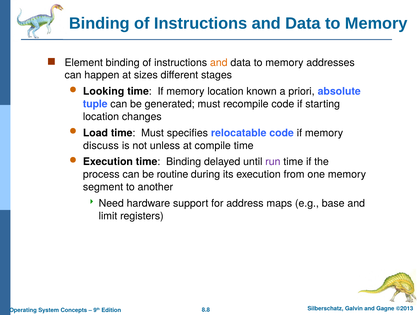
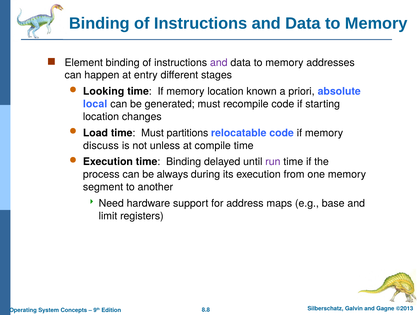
and colour: orange -> purple (219, 63)
sizes: sizes -> entry (146, 75)
tuple: tuple -> local (95, 104)
specifies: specifies -> partitions (187, 133)
routine: routine -> always (173, 174)
